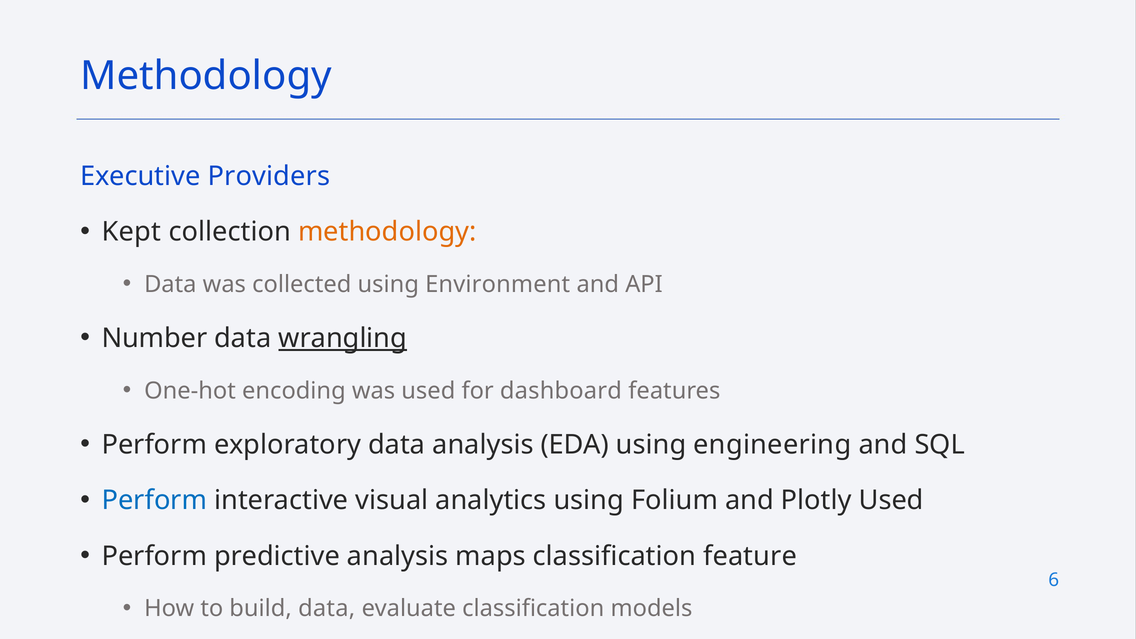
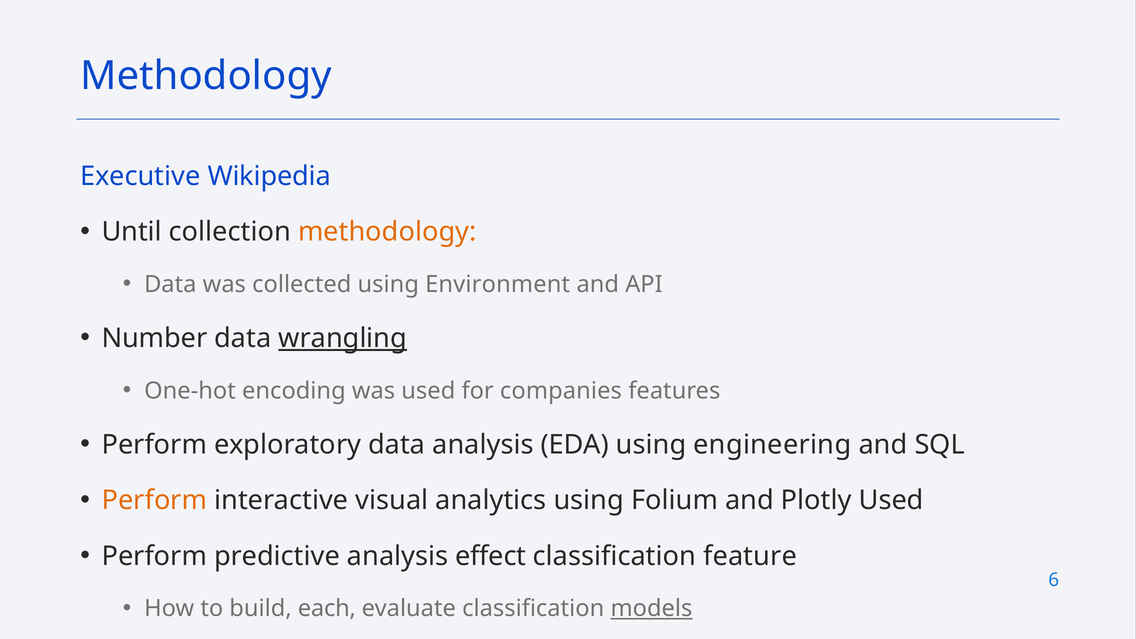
Providers: Providers -> Wikipedia (269, 176)
Kept: Kept -> Until (132, 232)
dashboard: dashboard -> companies (561, 391)
Perform colour: blue -> orange (154, 500)
maps: maps -> effect (491, 556)
build data: data -> each (327, 609)
models underline: none -> present (651, 609)
